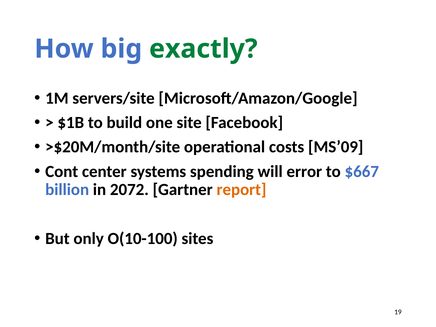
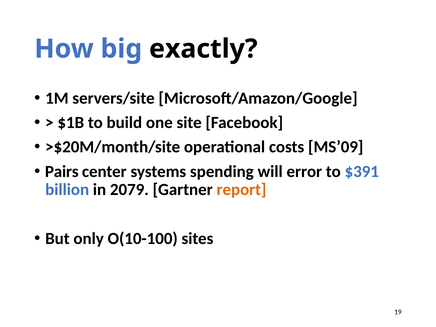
exactly colour: green -> black (203, 49)
Cont: Cont -> Pairs (62, 171)
$667: $667 -> $391 (362, 171)
2072: 2072 -> 2079 (129, 190)
